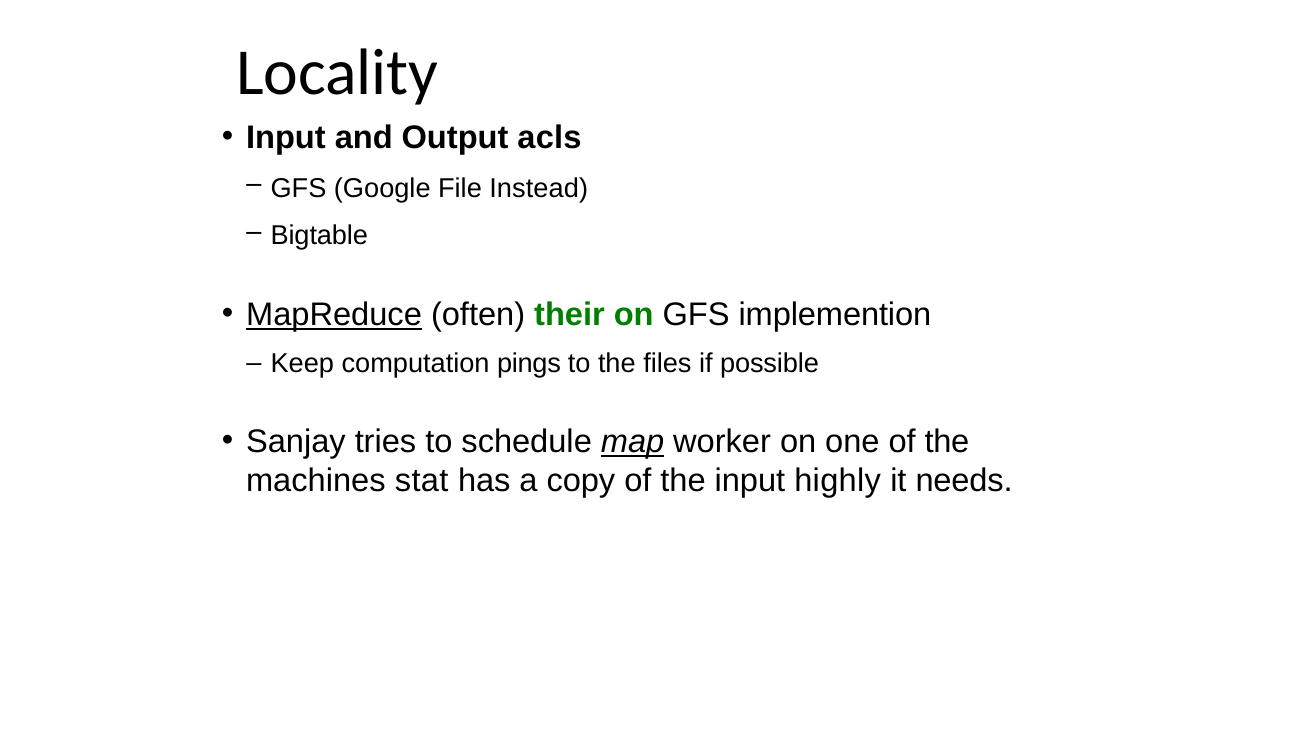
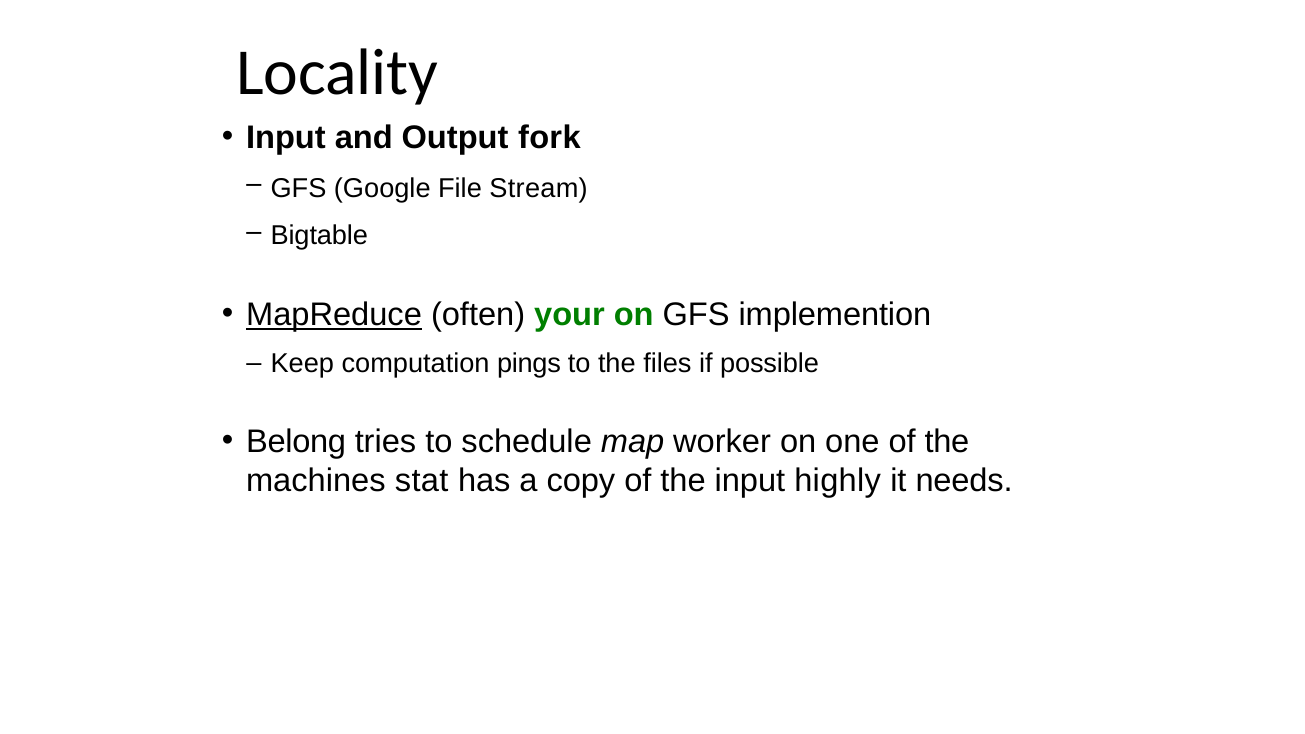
acls: acls -> fork (549, 138)
Instead: Instead -> Stream (539, 188)
their: their -> your (569, 315)
Sanjay: Sanjay -> Belong (296, 442)
map underline: present -> none (633, 442)
